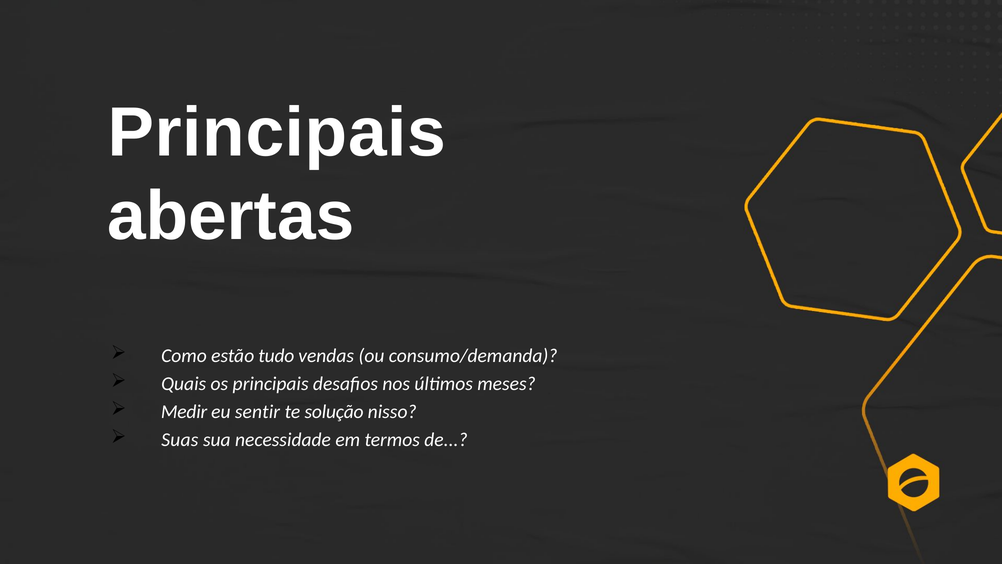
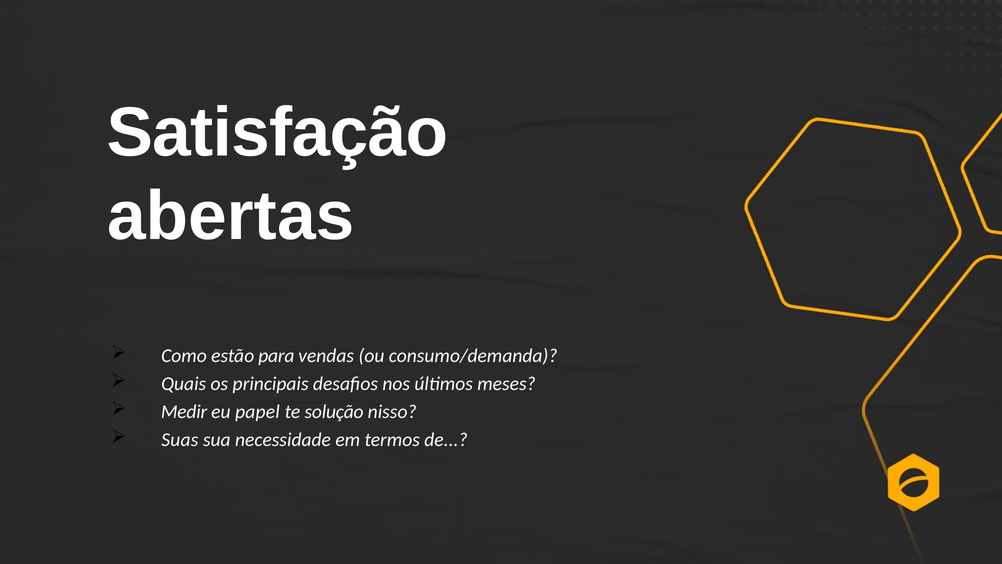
Principais: Principais -> Satisfação (278, 133)
tudo: tudo -> para (276, 356)
sentir: sentir -> papel (257, 412)
